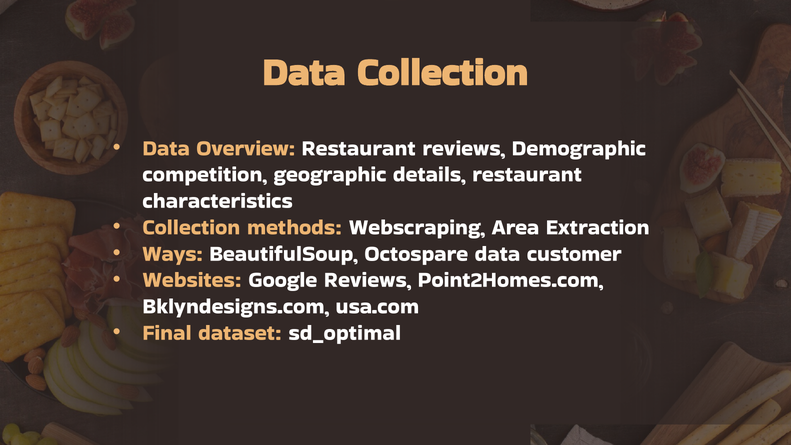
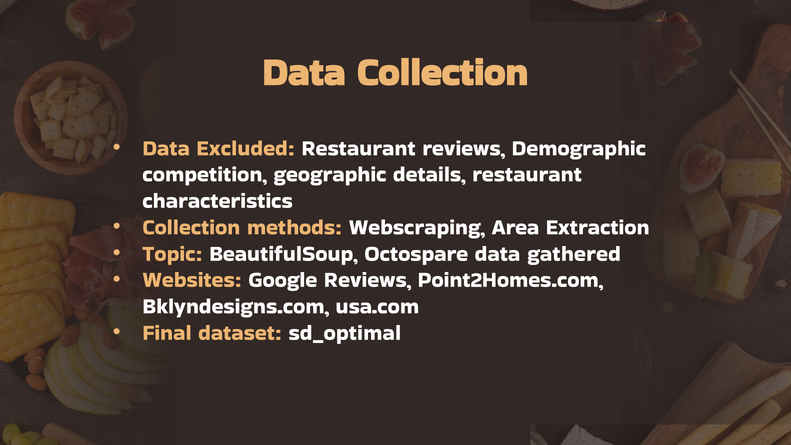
Overview: Overview -> Excluded (246, 148)
Ways: Ways -> Topic (172, 254)
customer: customer -> gathered (574, 254)
